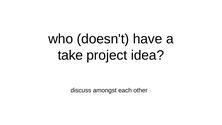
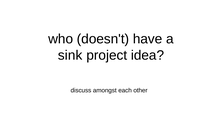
take: take -> sink (70, 55)
